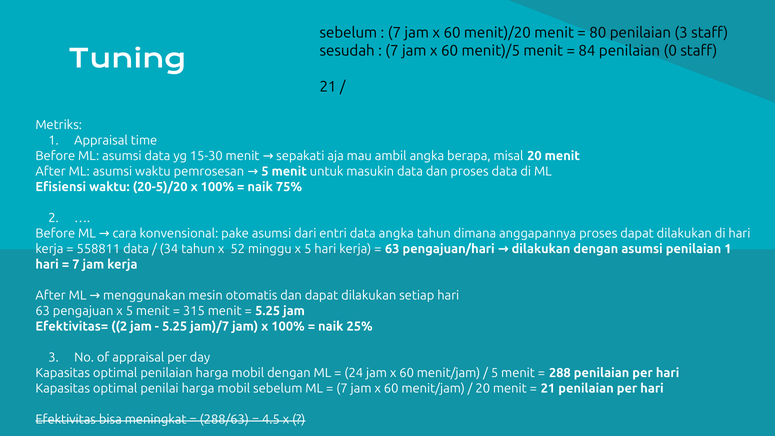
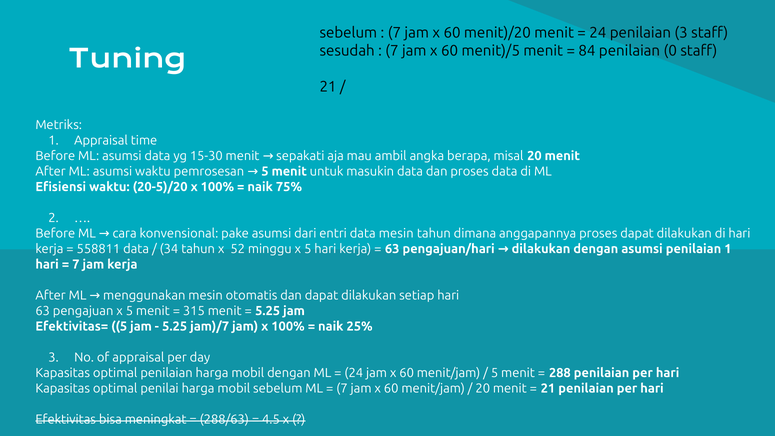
80: 80 -> 24 (598, 33)
data angka: angka -> mesin (396, 233)
Efektivitas= 2: 2 -> 5 (119, 326)
